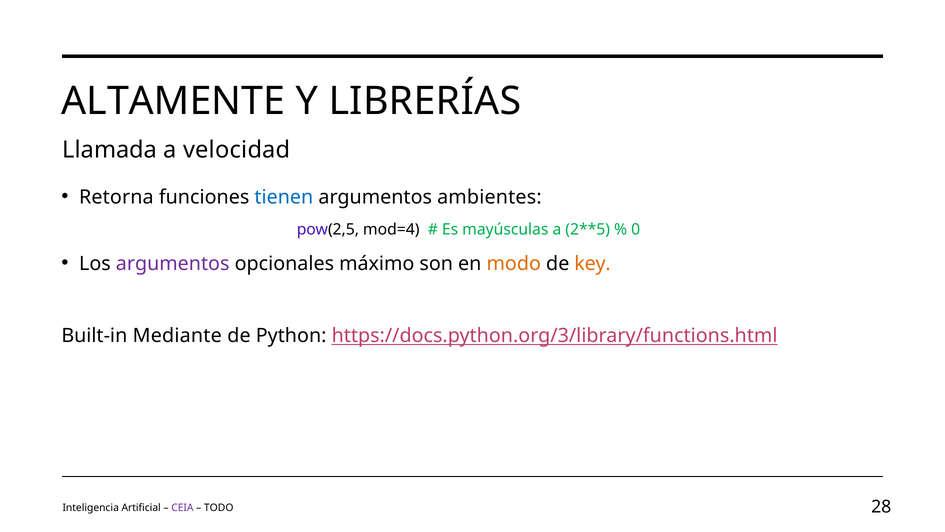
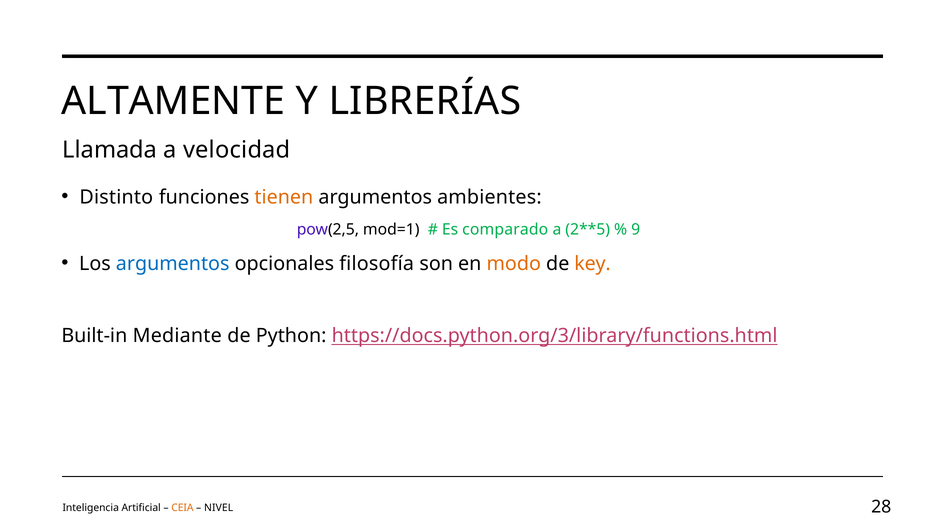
Retorna: Retorna -> Distinto (116, 197)
tienen colour: blue -> orange (284, 197)
mod=4: mod=4 -> mod=1 (391, 230)
mayúsculas: mayúsculas -> comparado (505, 230)
0: 0 -> 9 (636, 230)
argumentos colour: purple -> blue (173, 263)
máximo: máximo -> filosofía (377, 263)
CEIA colour: purple -> orange (182, 508)
TODO: TODO -> NIVEL (219, 508)
